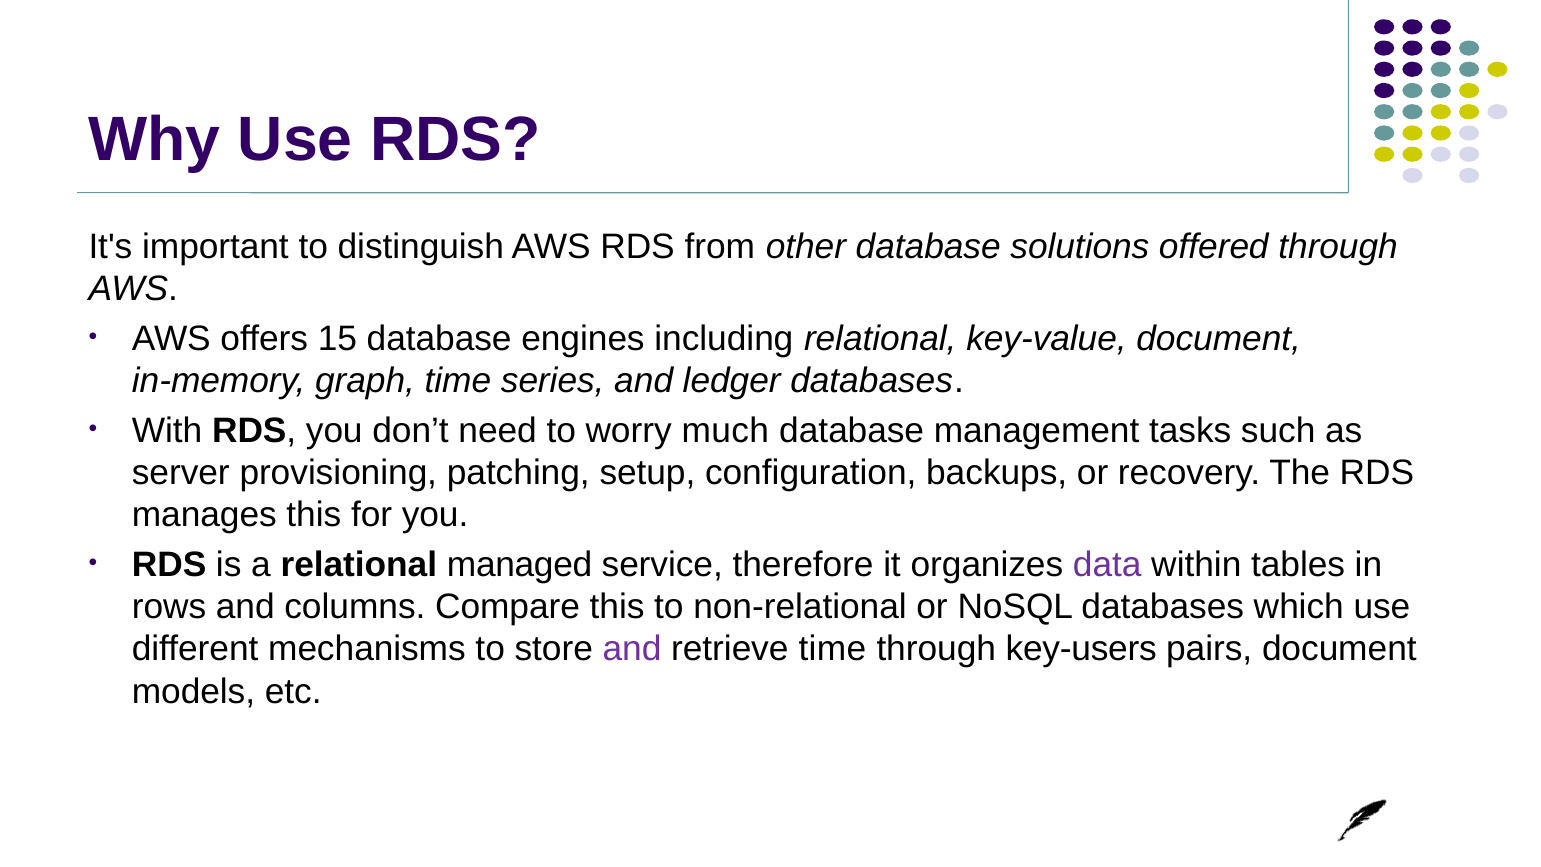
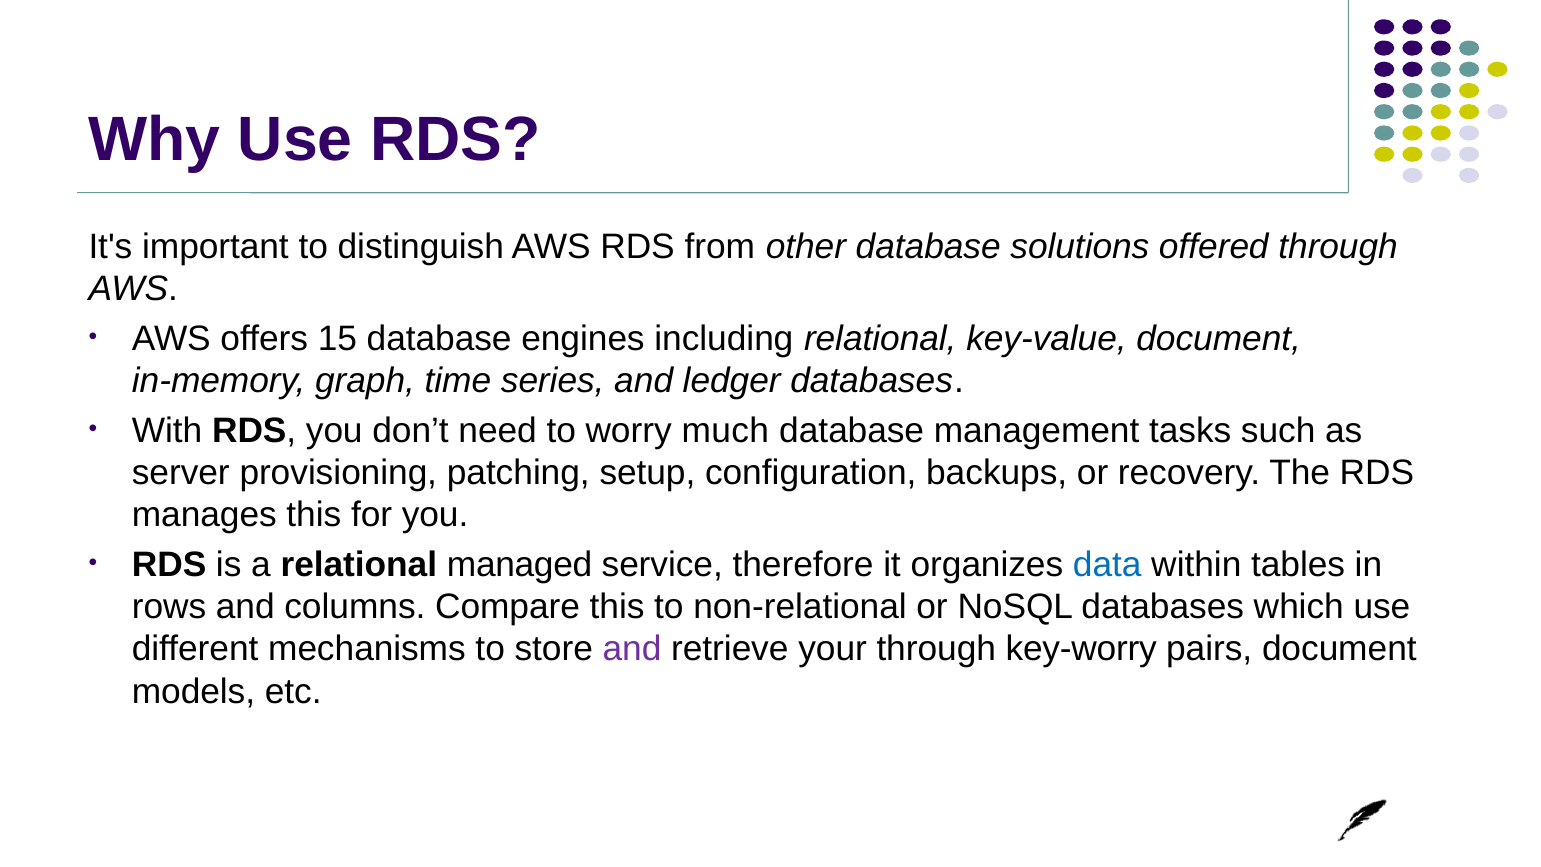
data colour: purple -> blue (1107, 564)
retrieve time: time -> your (833, 649)
key-users: key-users -> key-worry (1081, 649)
